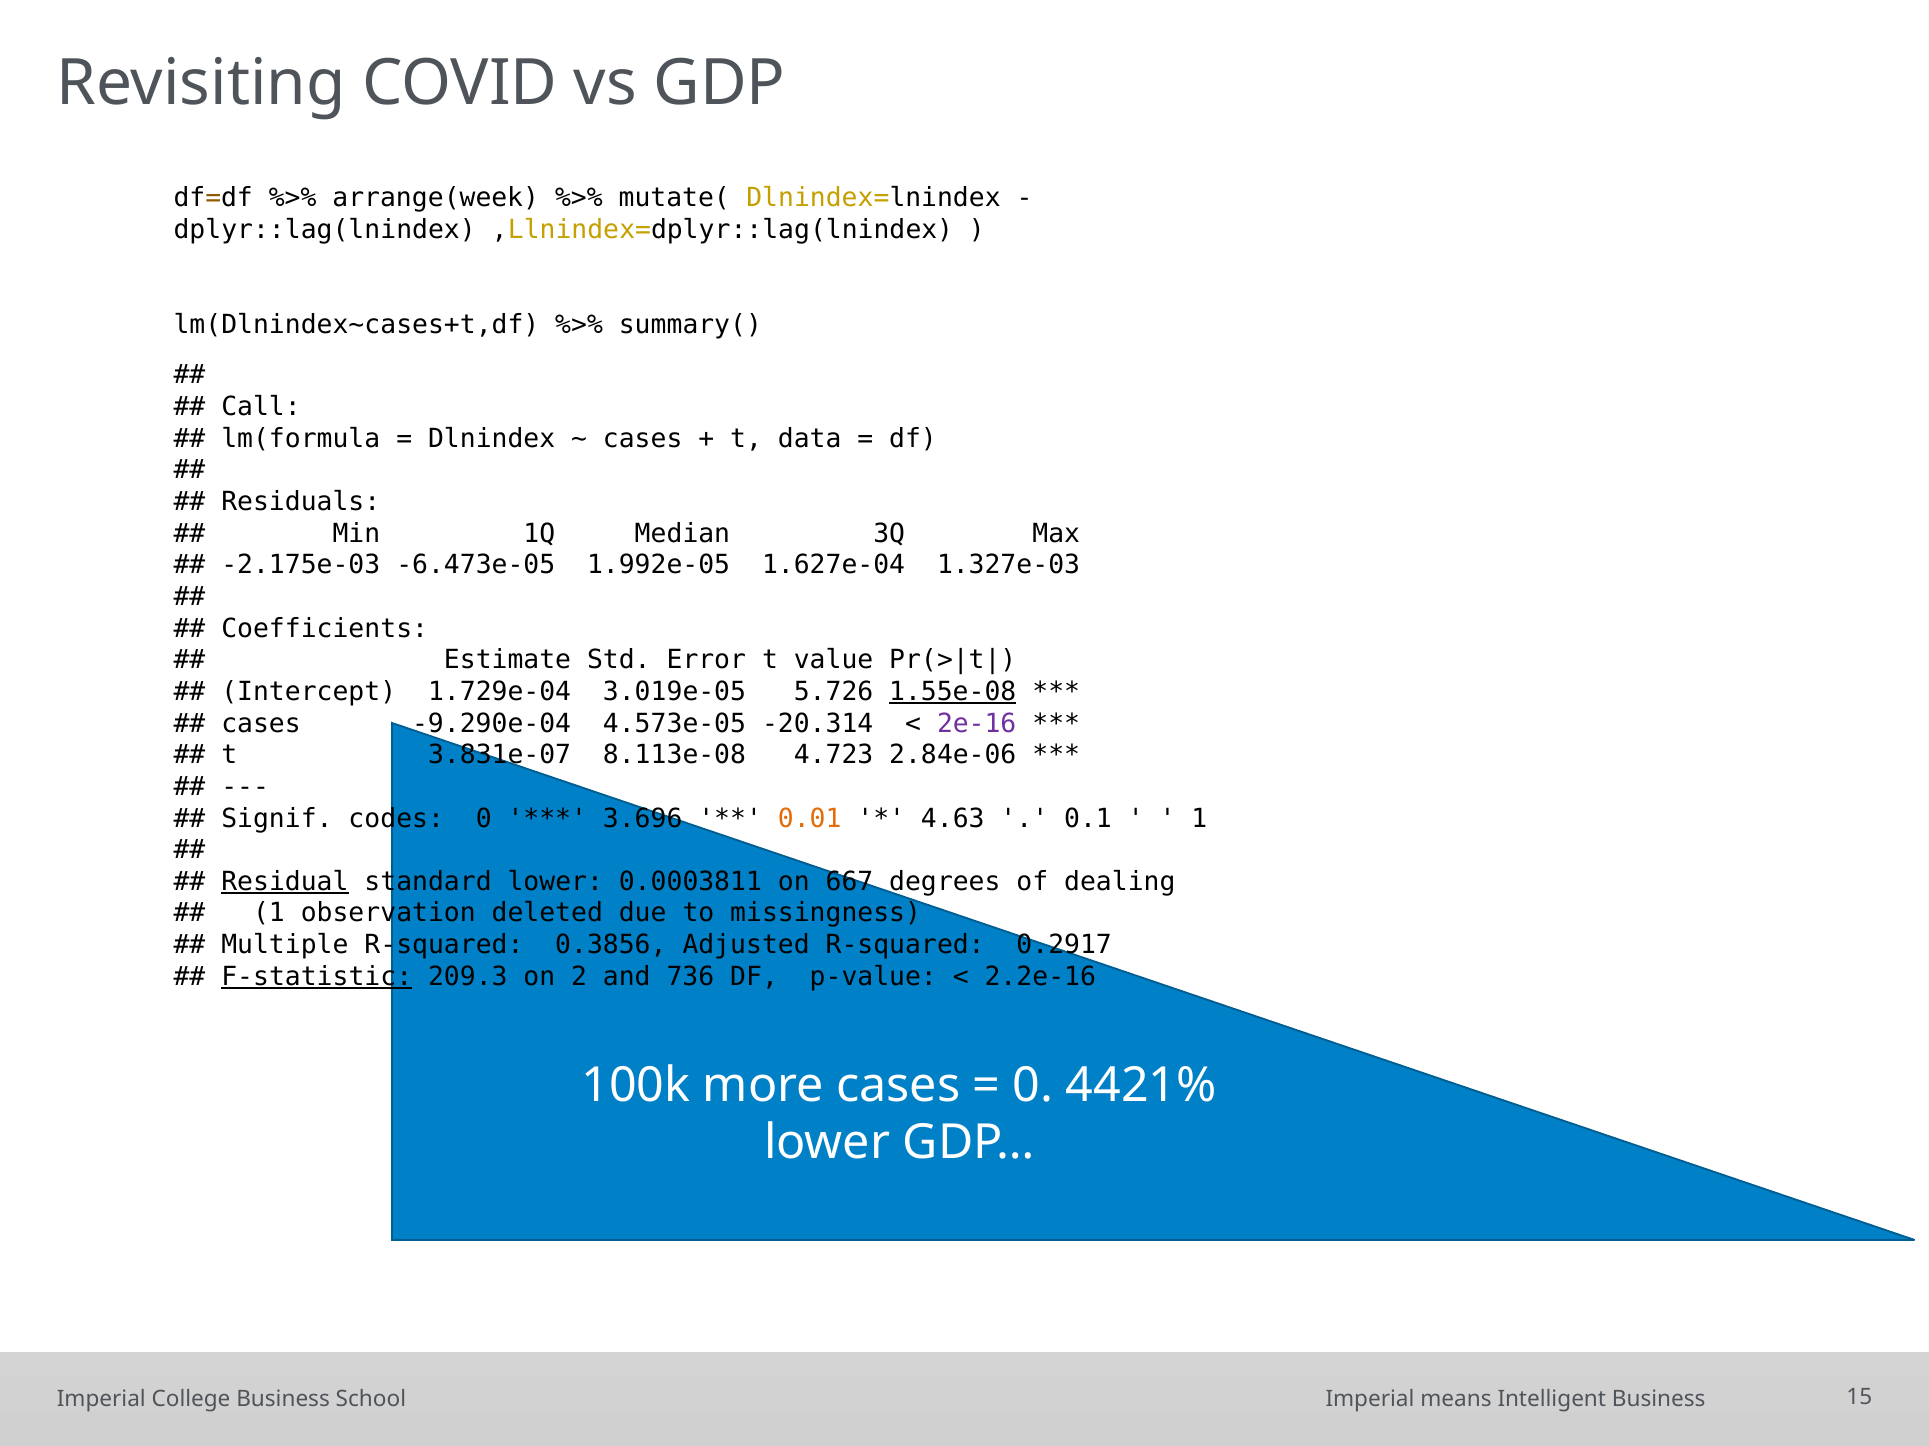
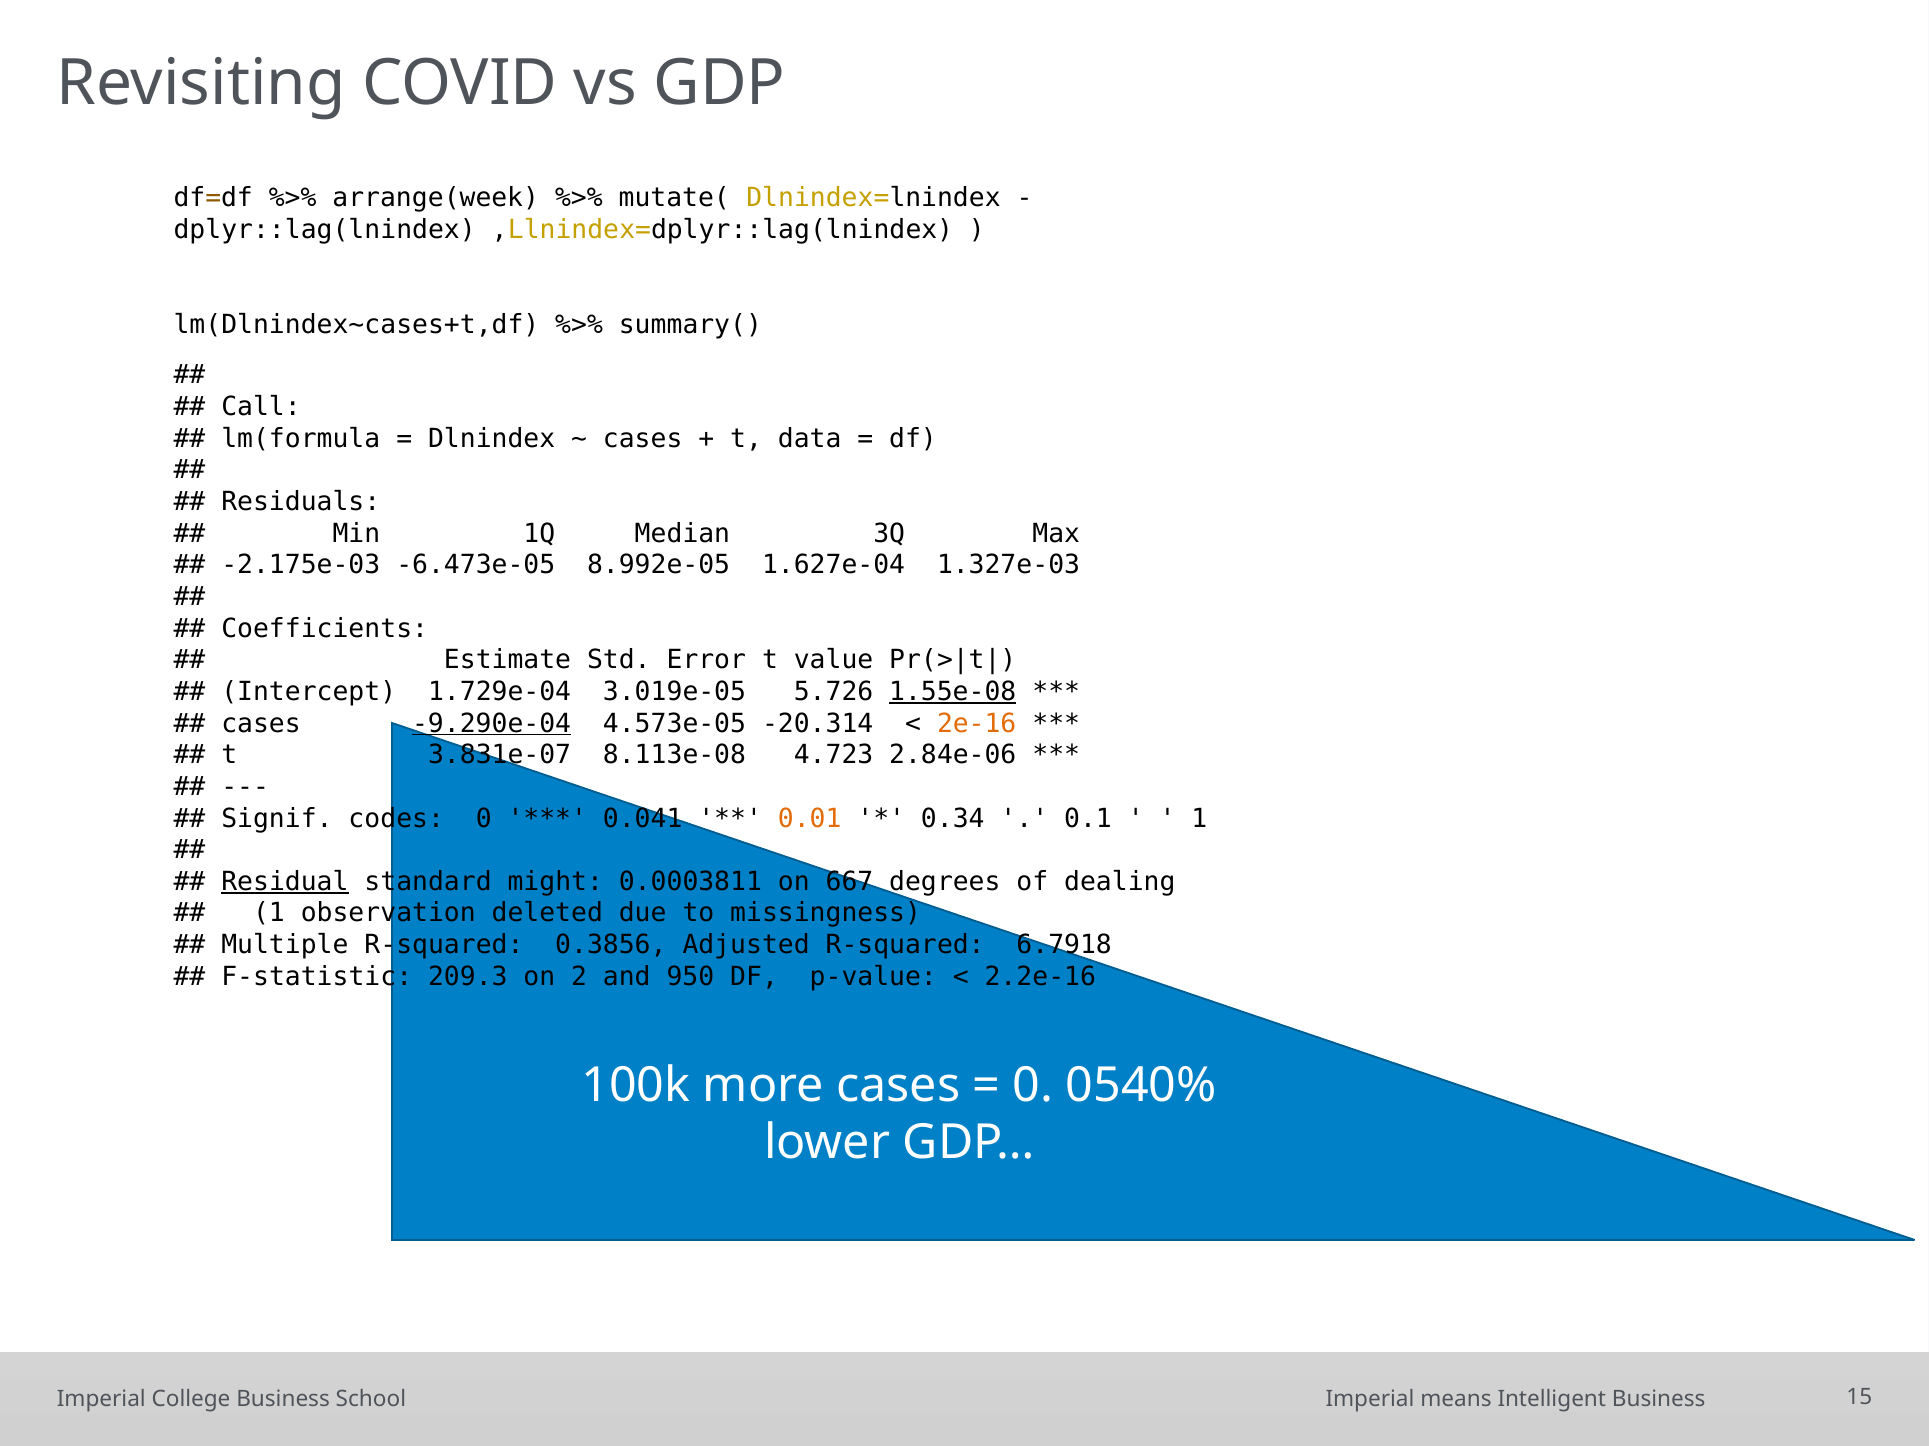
1.992e-05: 1.992e-05 -> 8.992e-05 (659, 565)
-9.290e-04 underline: none -> present (492, 724)
2e-16 colour: purple -> orange (977, 724)
3.696: 3.696 -> 0.041 (643, 818)
4.63: 4.63 -> 0.34 (953, 818)
standard lower: lower -> might (555, 882)
0.2917: 0.2917 -> 6.7918 (1064, 945)
F-statistic underline: present -> none (317, 977)
736: 736 -> 950 (690, 977)
4421%: 4421% -> 0540% (1141, 1085)
